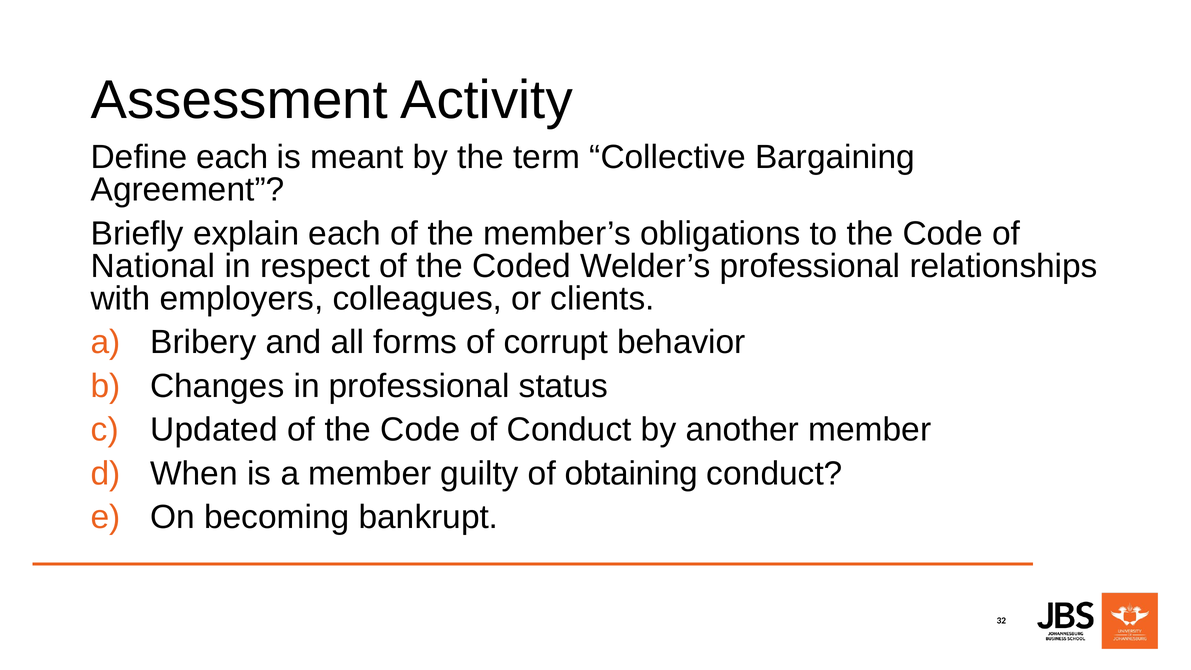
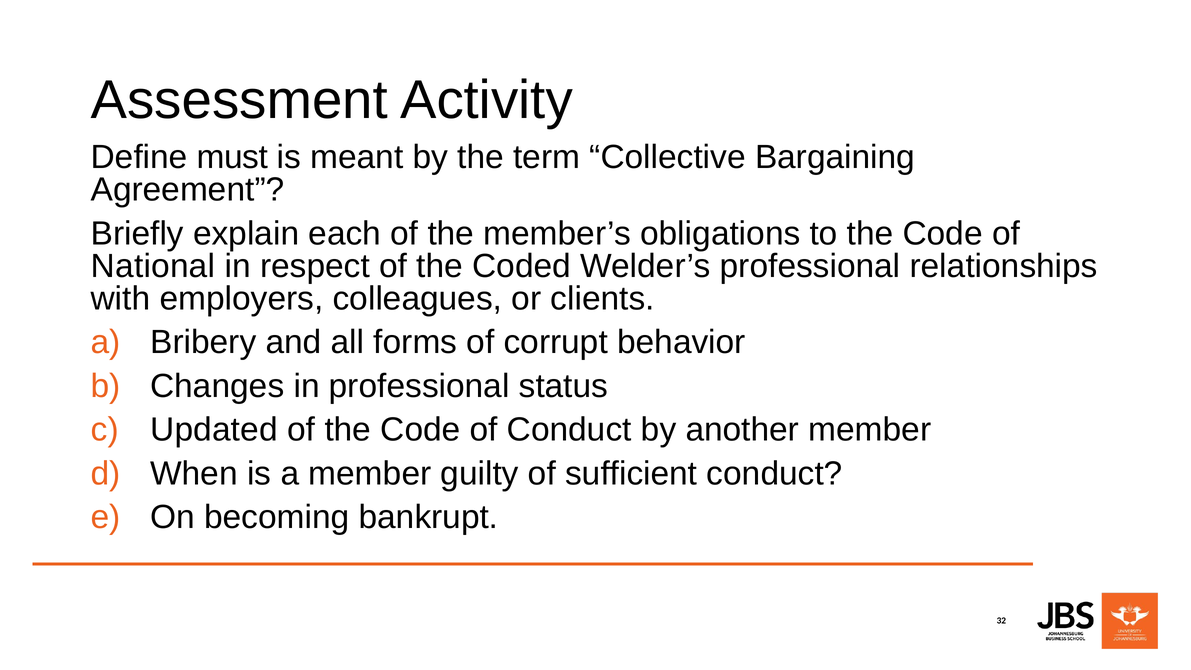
Define each: each -> must (232, 157)
obtaining: obtaining -> sufficient (631, 474)
